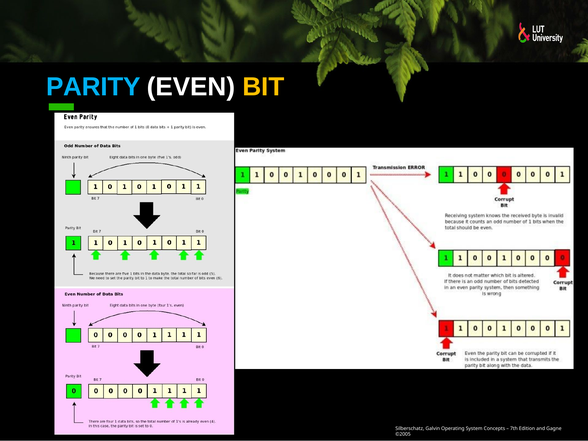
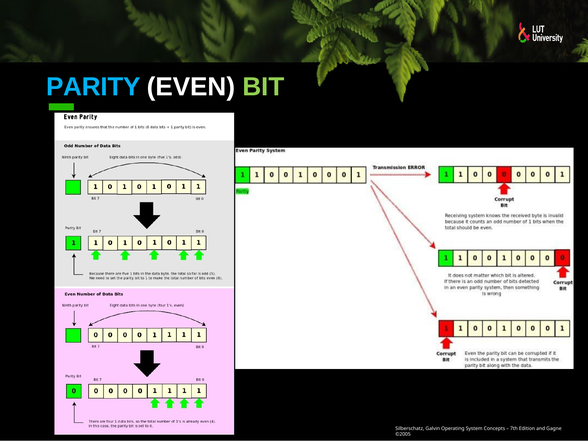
BIT colour: yellow -> light green (263, 87)
